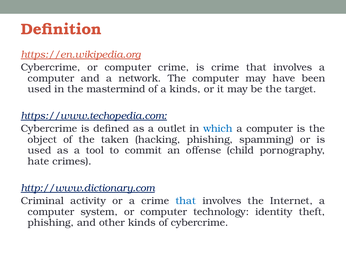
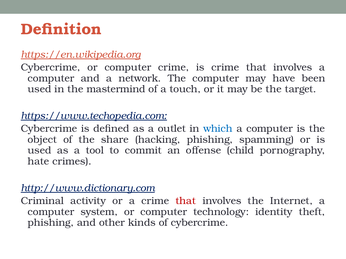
a kinds: kinds -> touch (185, 89)
taken: taken -> share (115, 140)
that colour: blue -> red (186, 201)
